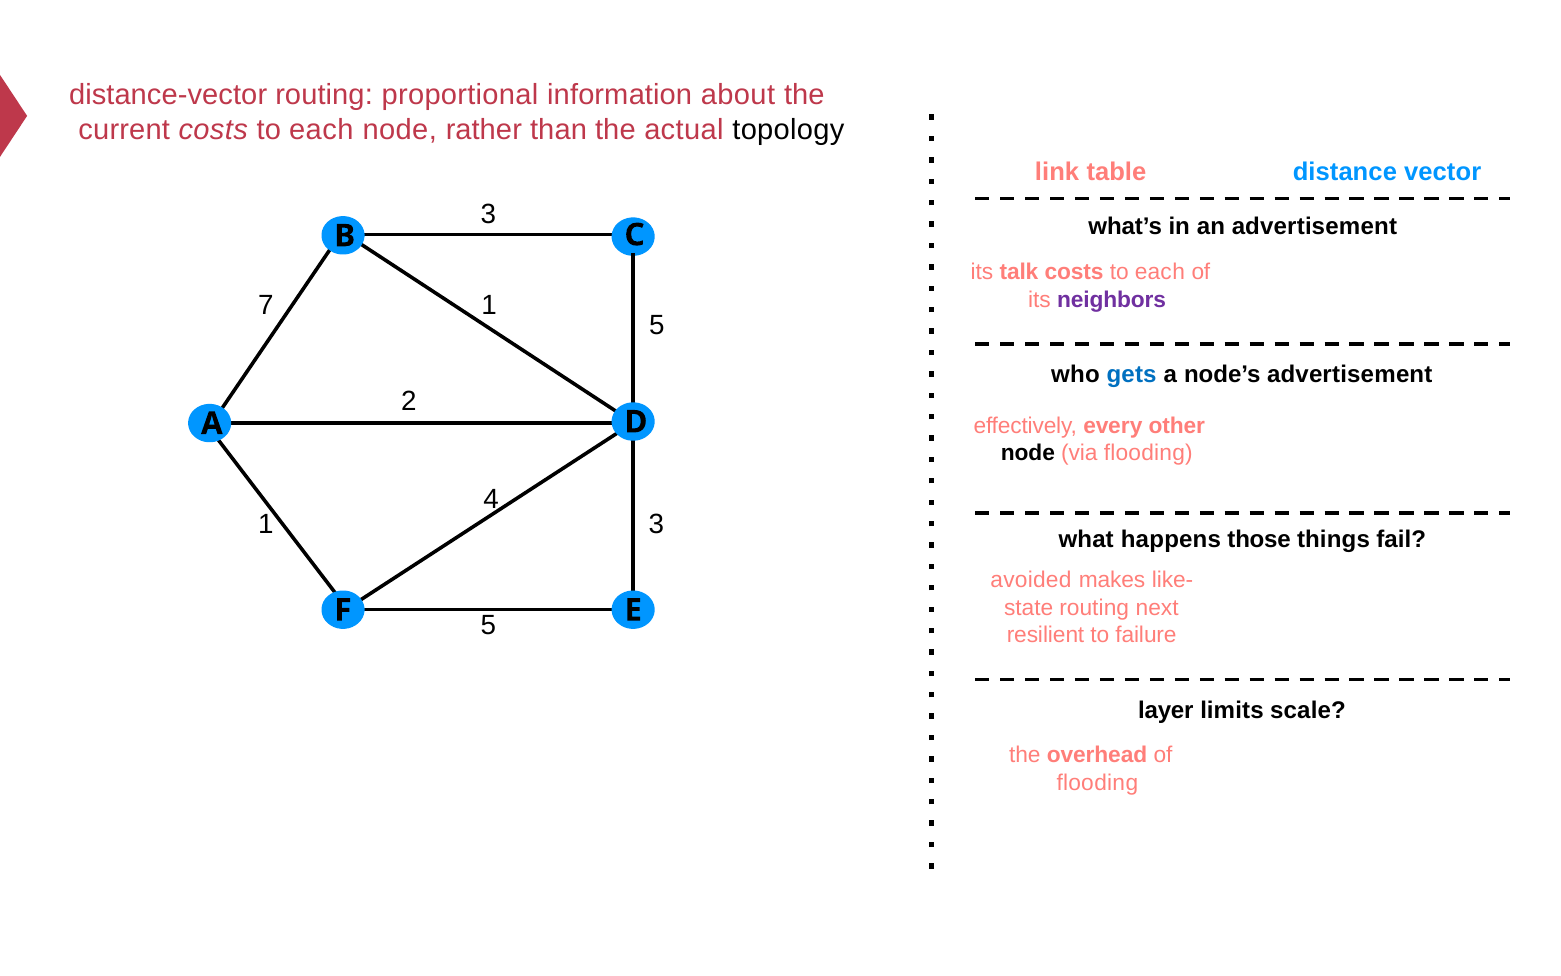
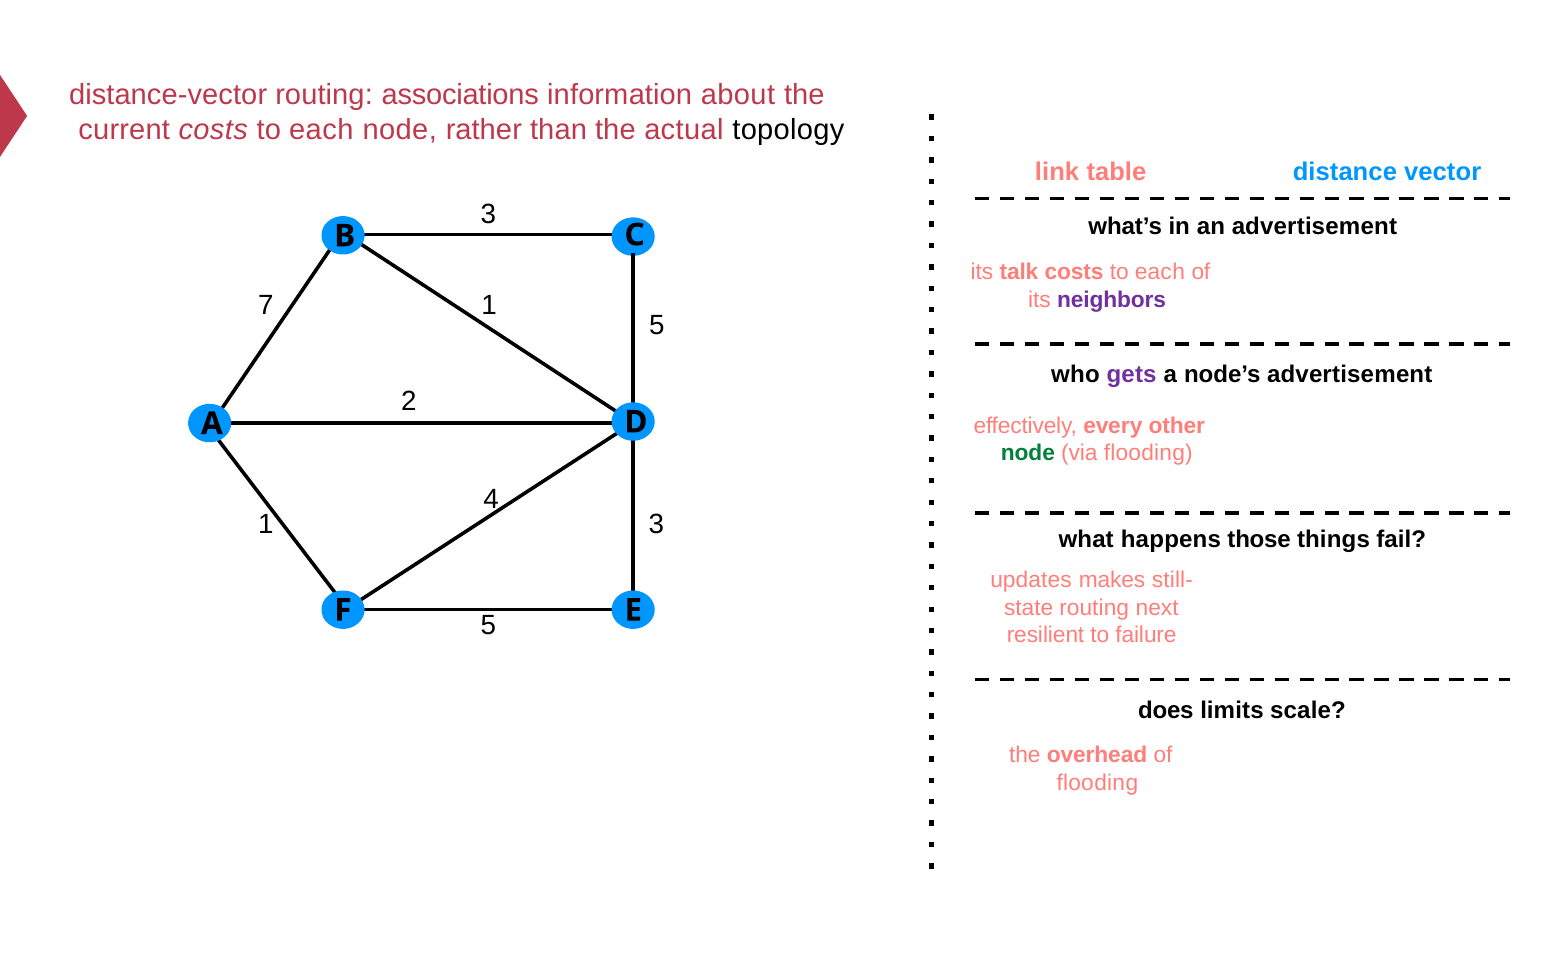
proportional: proportional -> associations (460, 95)
gets colour: blue -> purple (1132, 374)
node colour: black -> green (1028, 453)
avoided: avoided -> updates (1031, 580)
like-: like- -> still- (1172, 580)
layer: layer -> does (1166, 710)
